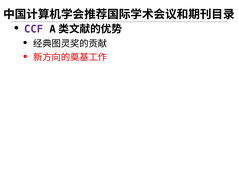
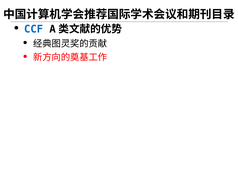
CCF colour: purple -> blue (34, 29)
